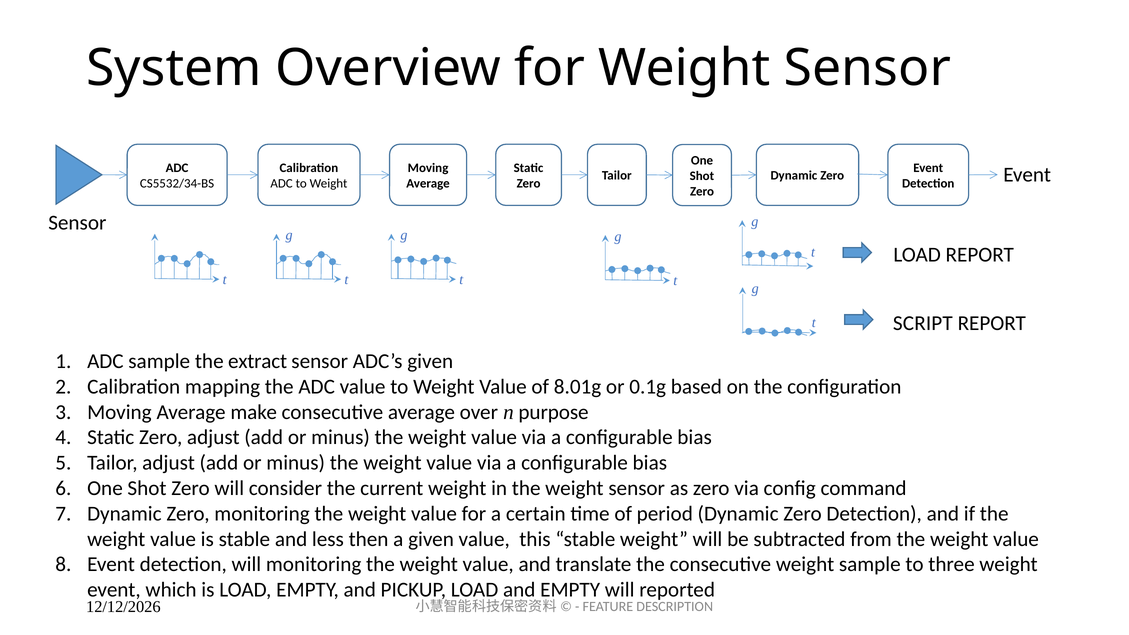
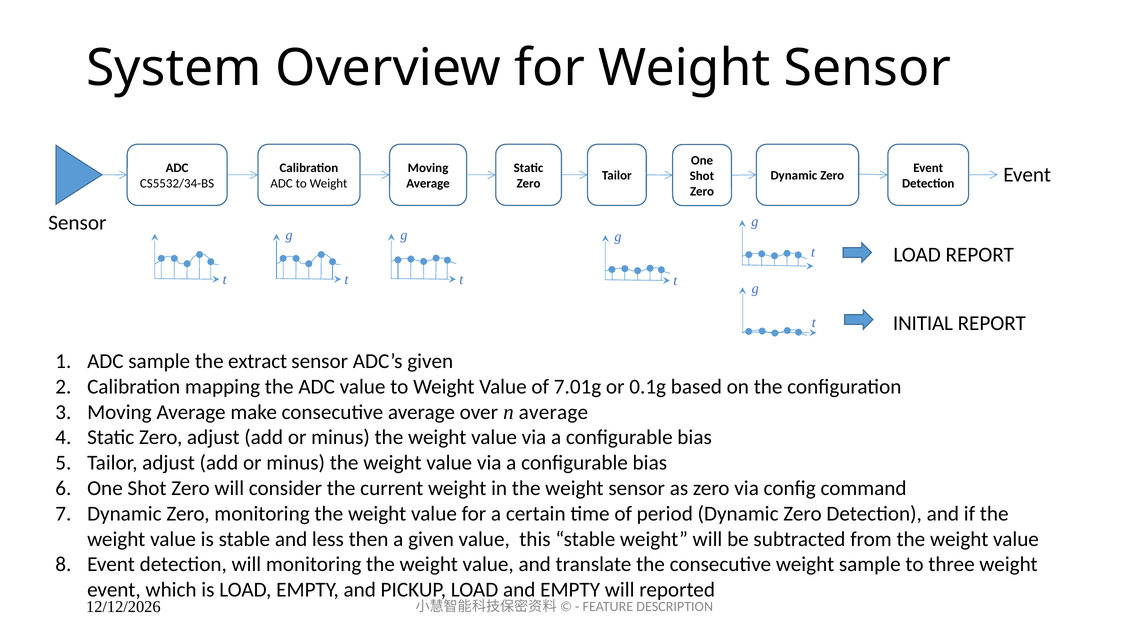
SCRIPT: SCRIPT -> INITIAL (923, 323)
8.01g: 8.01g -> 7.01g (578, 387)
n purpose: purpose -> average (553, 412)
